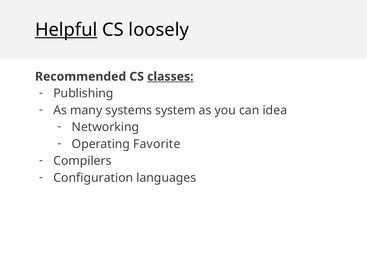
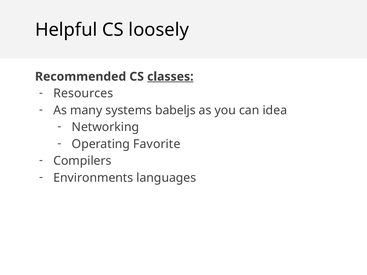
Helpful underline: present -> none (66, 30)
Publishing: Publishing -> Resources (83, 94)
system: system -> babeljs (175, 110)
Configuration: Configuration -> Environments (93, 178)
